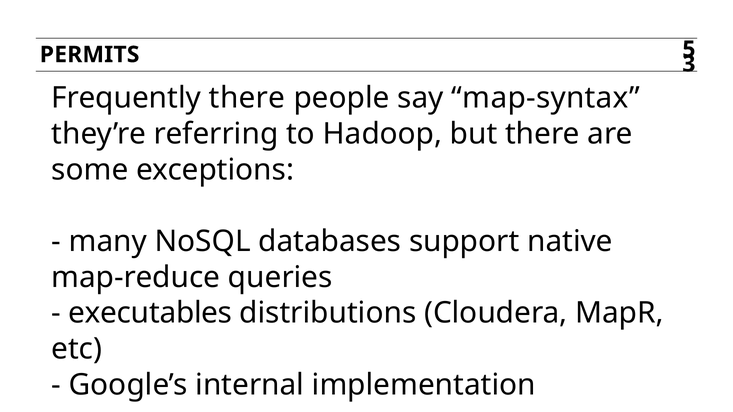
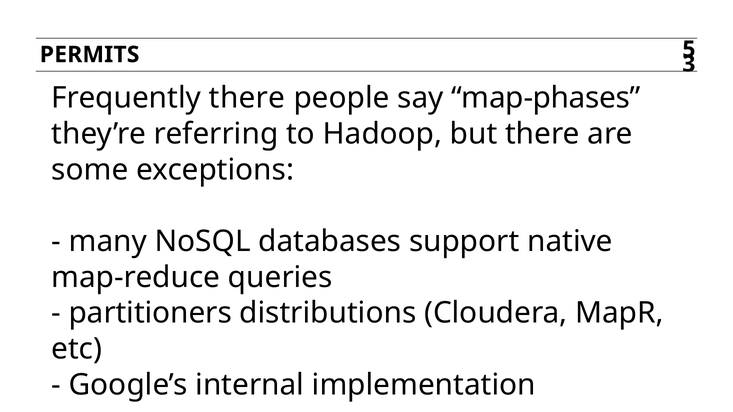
map-syntax: map-syntax -> map-phases (546, 98)
executables: executables -> partitioners (150, 313)
